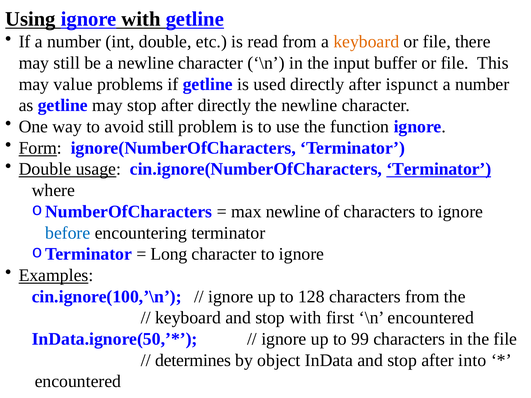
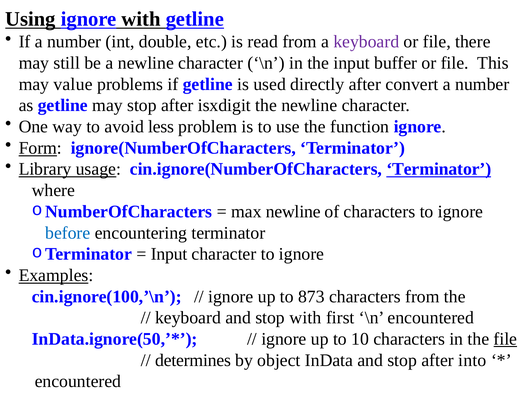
keyboard colour: orange -> purple (366, 42)
ispunct: ispunct -> convert (412, 84)
after directly: directly -> isxdigit (224, 106)
avoid still: still -> less (161, 127)
Double: Double -> Library (45, 169)
Long: Long -> Input (169, 254)
128: 128 -> 873 (311, 297)
99: 99 -> 10 (360, 339)
file underline: none -> present (505, 339)
